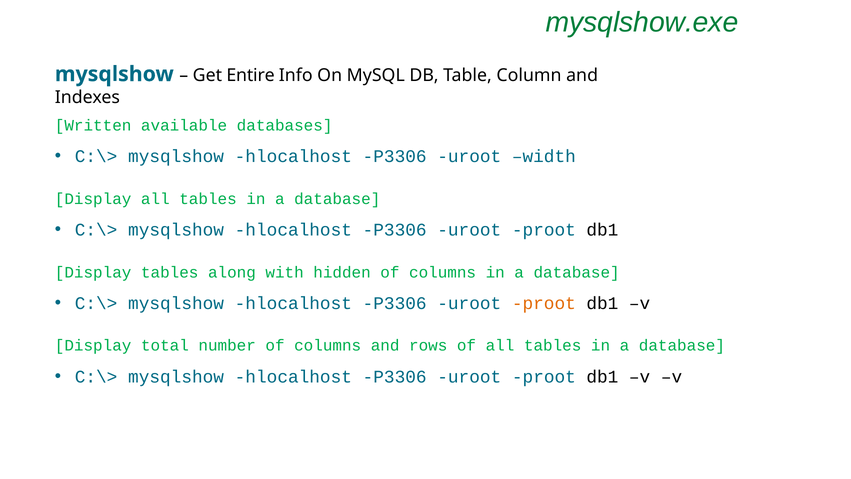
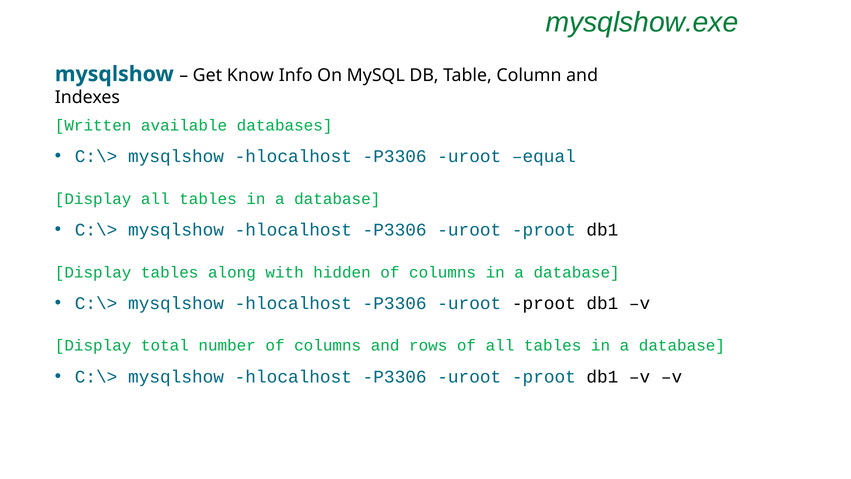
Entire: Entire -> Know (250, 75)
width: width -> equal (544, 156)
proot colour: orange -> black (544, 303)
